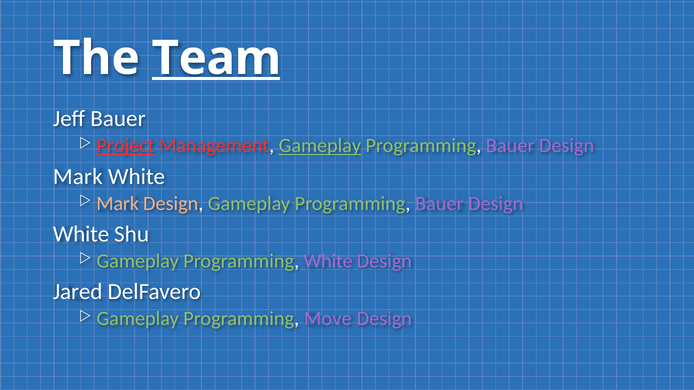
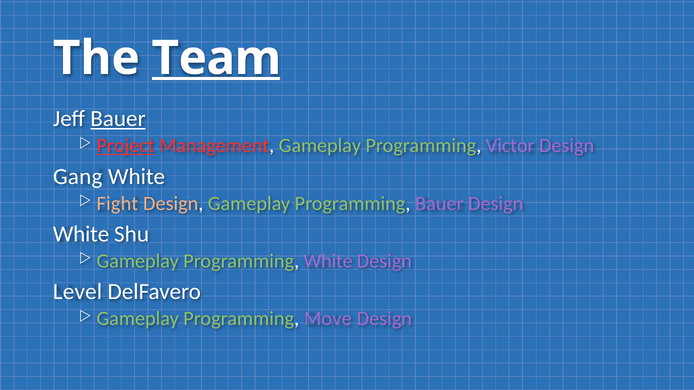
Bauer underline: none -> present (118, 119)
Gameplay underline: present -> none (320, 146)
Bauer: Bauer -> Victor (510, 146)
Mark: Mark -> Gang (78, 177)
Mark: Mark -> Fight (117, 204)
Jared: Jared -> Level (78, 292)
